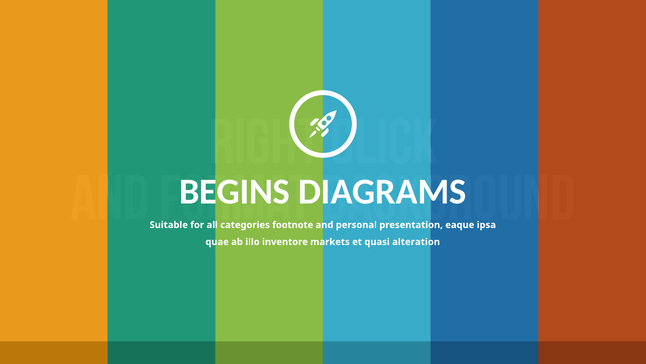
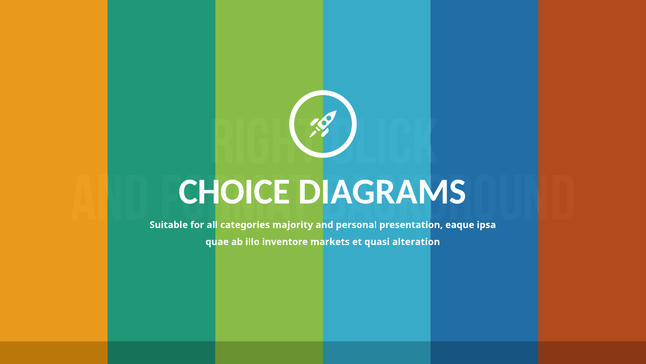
BEGINS: BEGINS -> CHOICE (235, 191)
footnote: footnote -> majority (293, 225)
